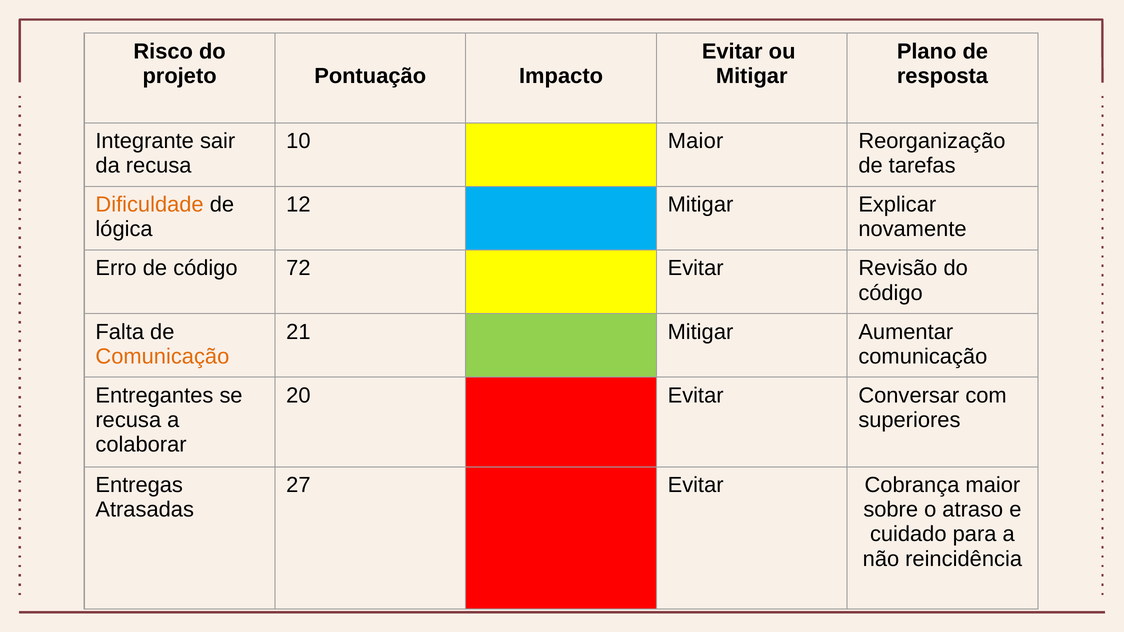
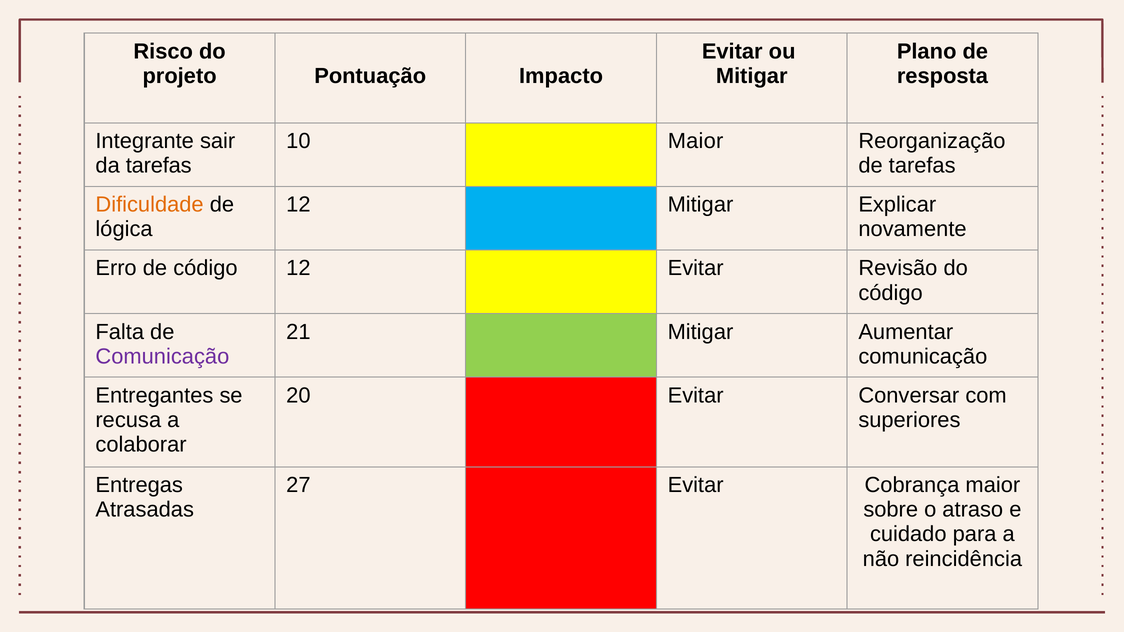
da recusa: recusa -> tarefas (159, 166)
código 72: 72 -> 12 (298, 268)
Comunicação colour: orange -> purple (162, 357)
